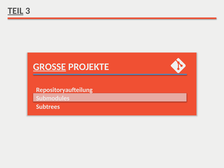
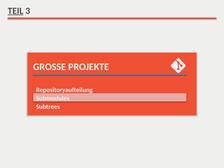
GROSSE underline: present -> none (50, 67)
